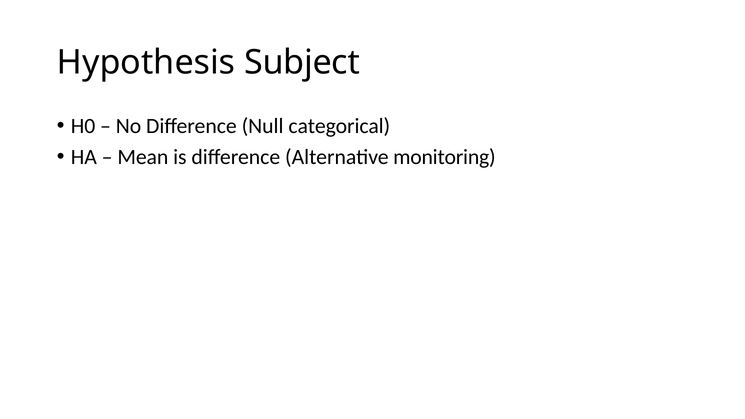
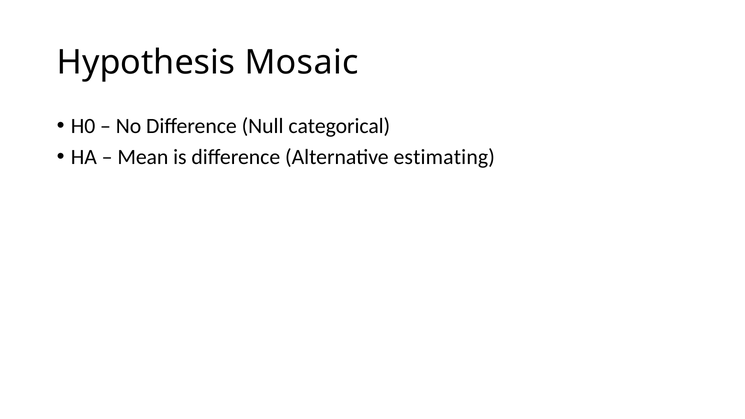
Subject: Subject -> Mosaic (302, 63)
monitoring: monitoring -> estimating (444, 157)
